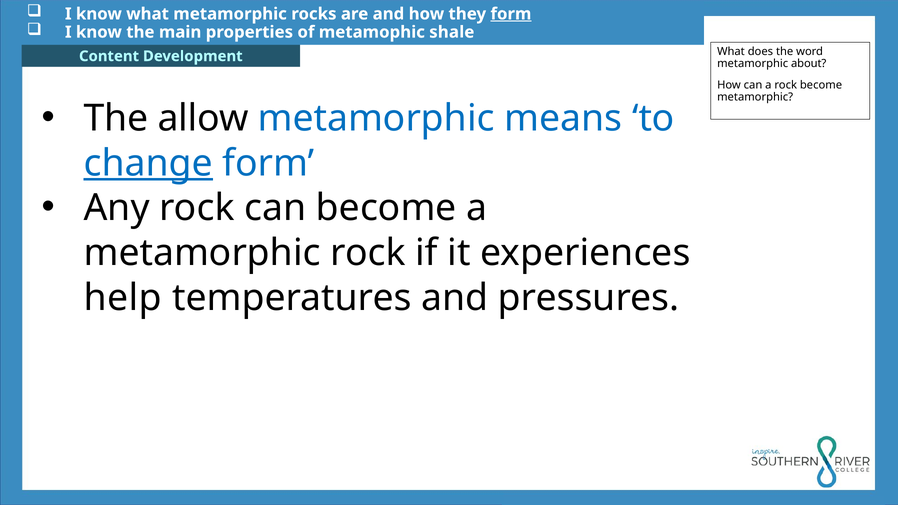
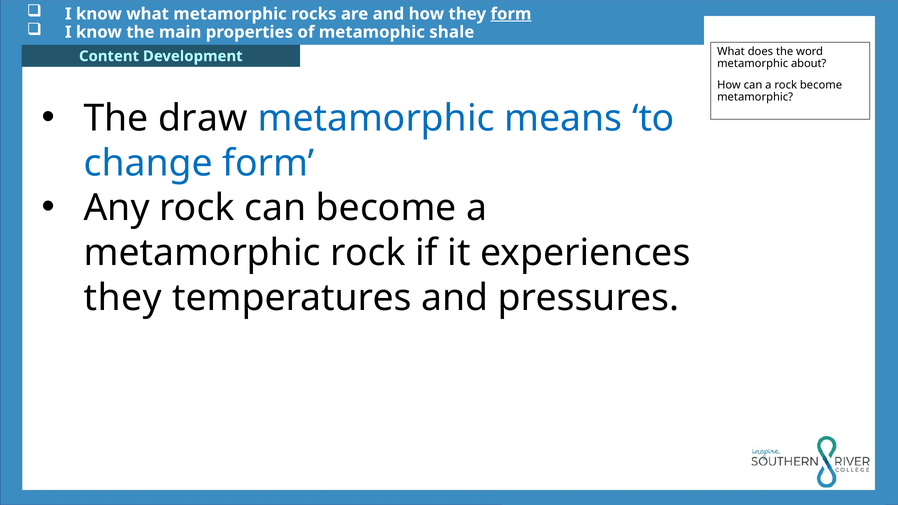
allow: allow -> draw (203, 118)
change underline: present -> none (148, 163)
help: help -> they (123, 298)
